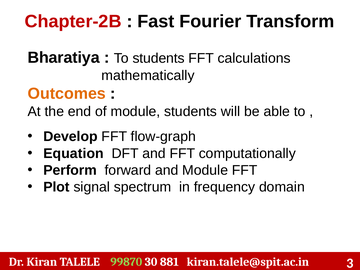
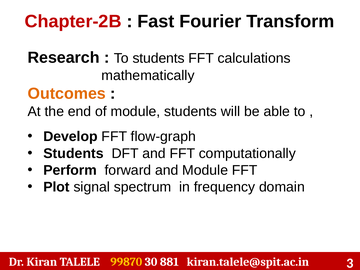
Bharatiya: Bharatiya -> Research (64, 58)
Equation: Equation -> Students (74, 153)
99870 colour: light green -> yellow (126, 262)
